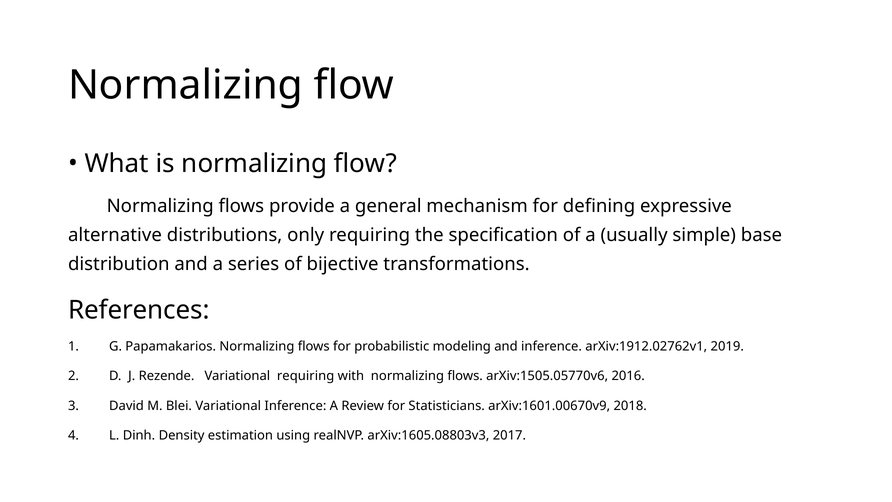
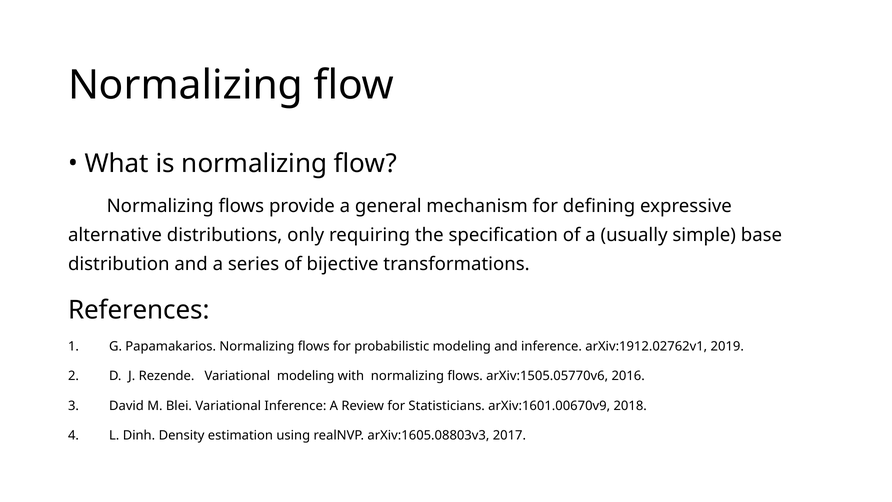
Variational requiring: requiring -> modeling (306, 376)
